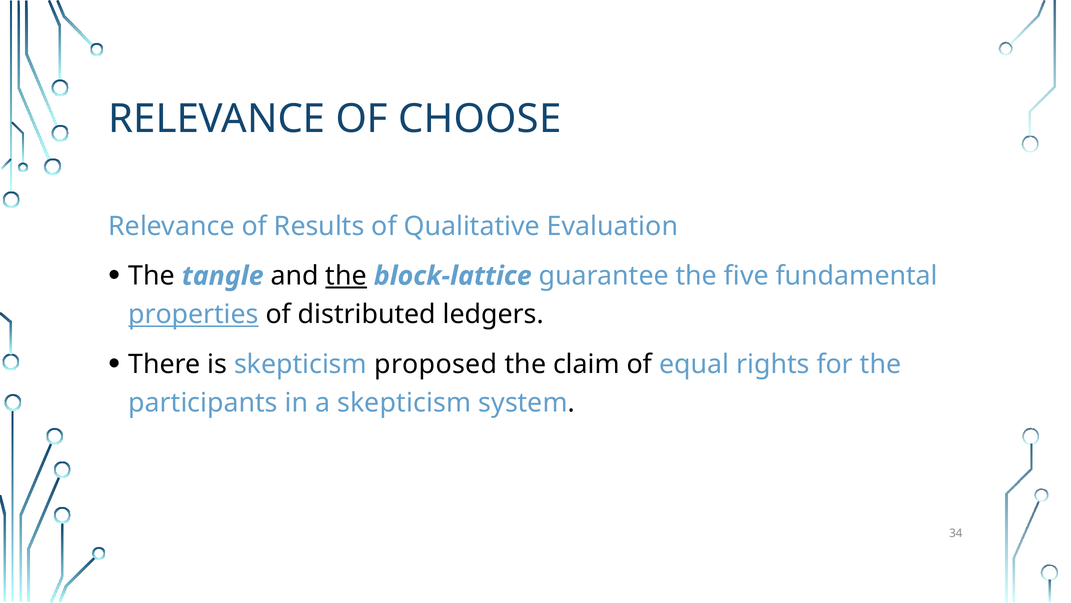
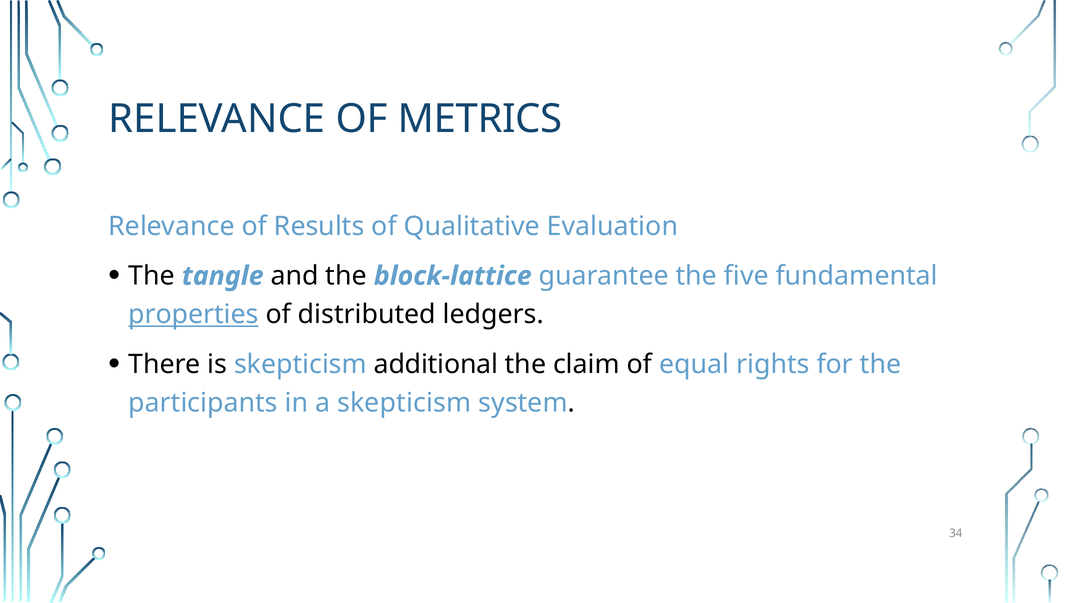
CHOOSE: CHOOSE -> METRICS (480, 119)
the underline: present -> none (346, 276)
proposed: proposed -> additional (436, 364)
